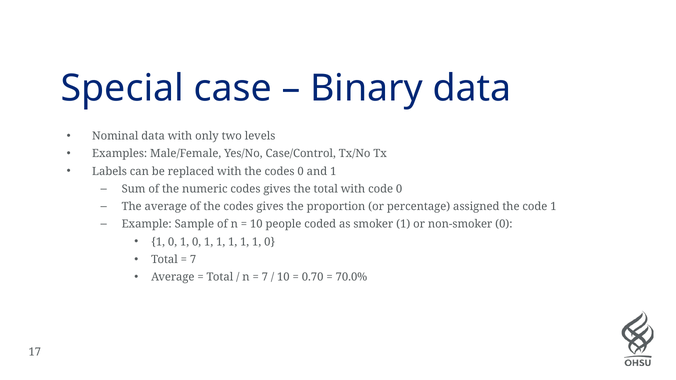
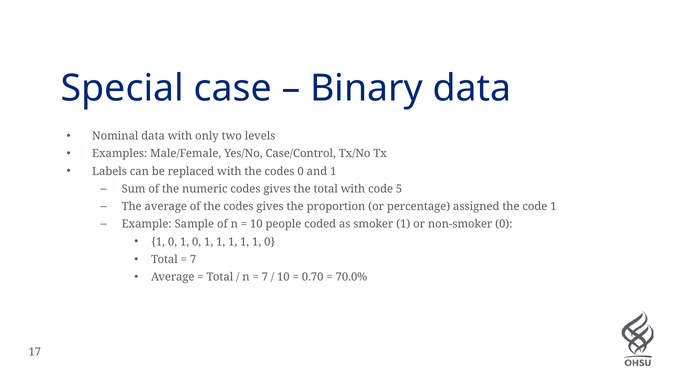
code 0: 0 -> 5 (399, 189)
